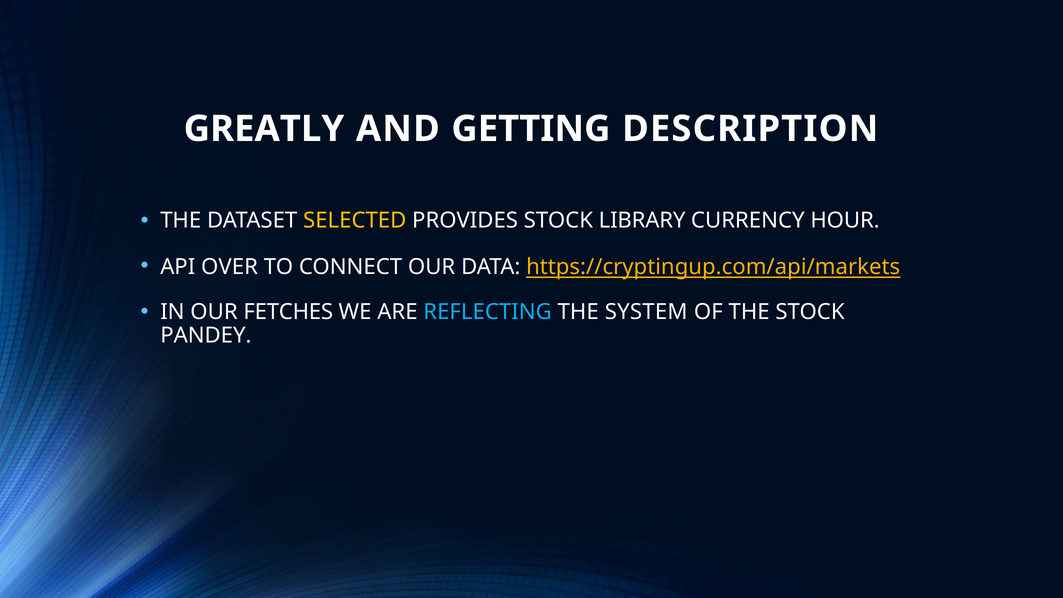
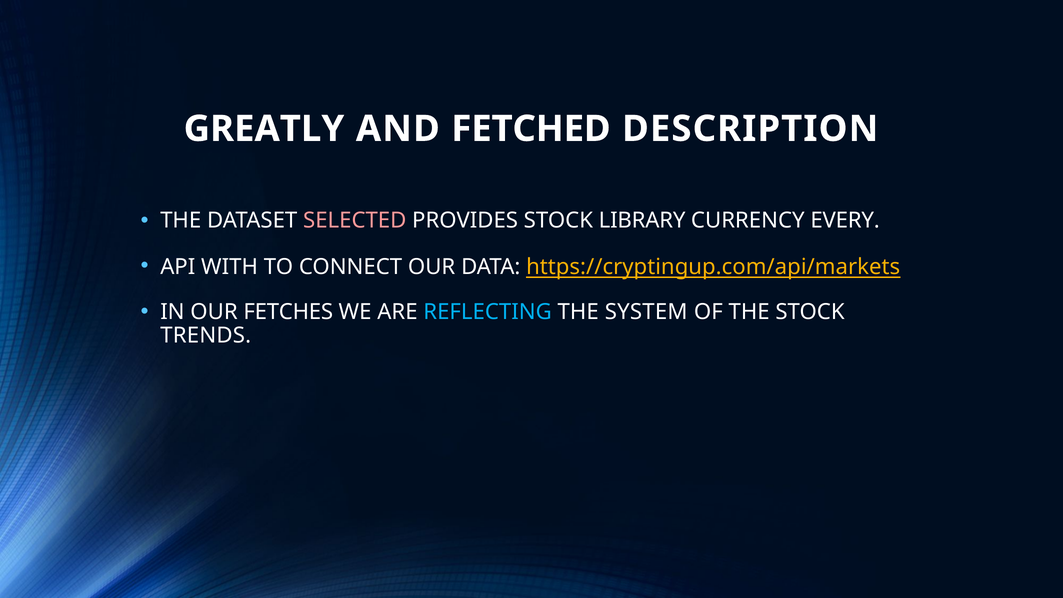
GETTING: GETTING -> FETCHED (531, 129)
SELECTED colour: yellow -> pink (355, 221)
HOUR: HOUR -> EVERY (845, 221)
OVER: OVER -> WITH (230, 267)
PANDEY: PANDEY -> TRENDS (206, 336)
